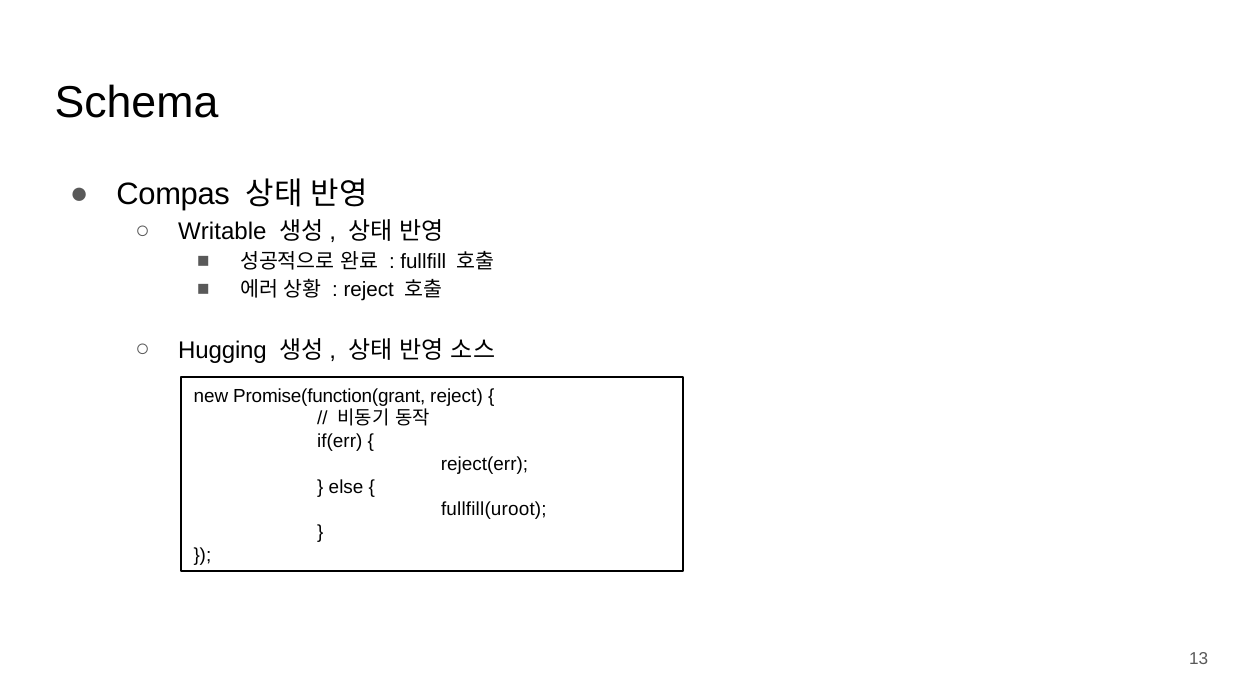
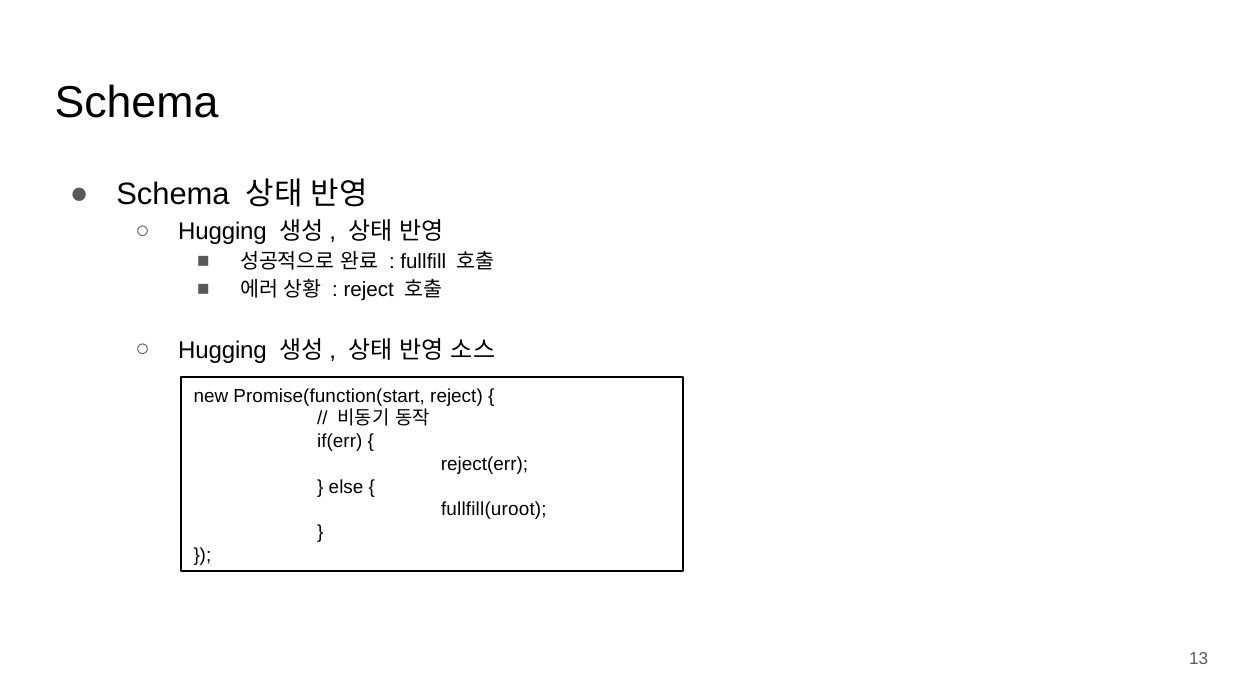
Compas: Compas -> Schema (173, 195)
Writable: Writable -> Hugging (222, 231)
Promise(function(grant: Promise(function(grant -> Promise(function(start (329, 396)
